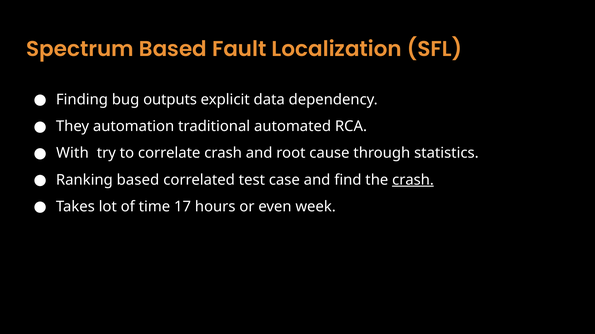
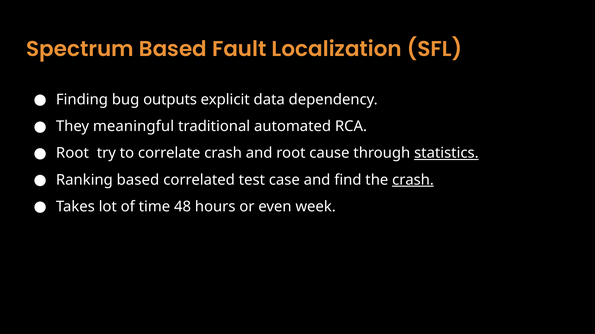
automation: automation -> meaningful (134, 127)
With: With -> Root (72, 153)
statistics underline: none -> present (446, 153)
17: 17 -> 48 (183, 207)
